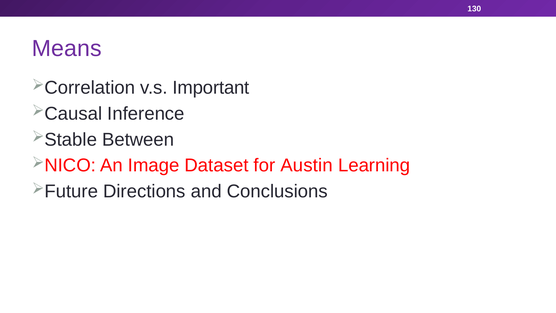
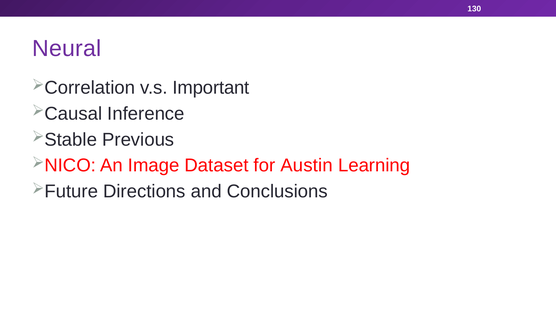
Means: Means -> Neural (67, 49)
Between: Between -> Previous (138, 139)
